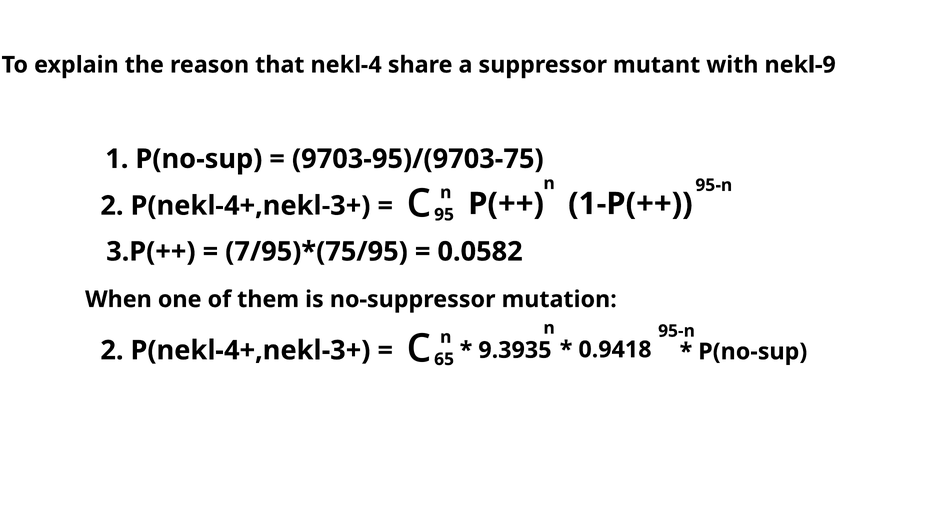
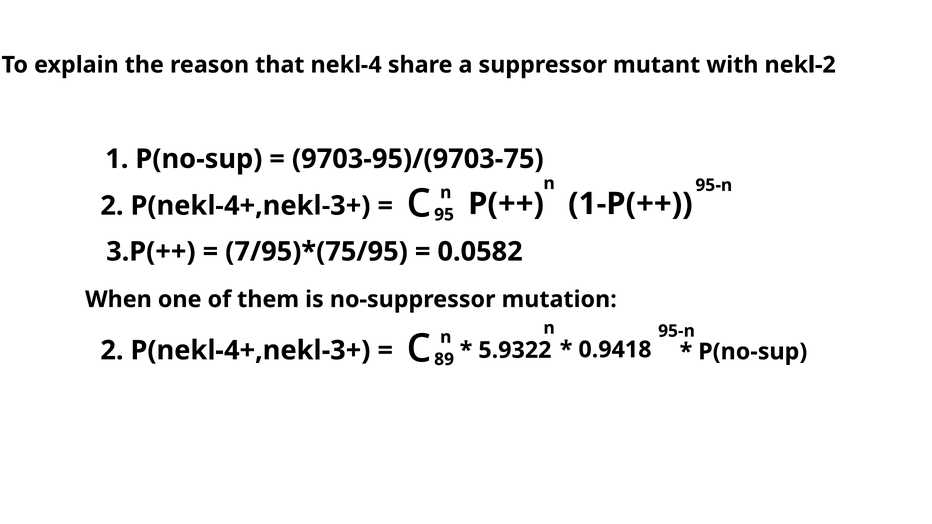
nekl-9: nekl-9 -> nekl-2 (800, 65)
65: 65 -> 89 (444, 359)
9.3935: 9.3935 -> 5.9322 (515, 350)
